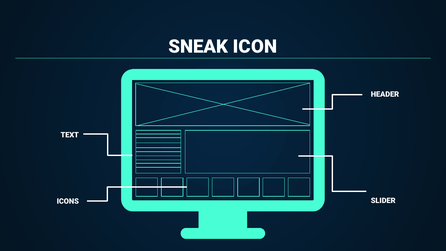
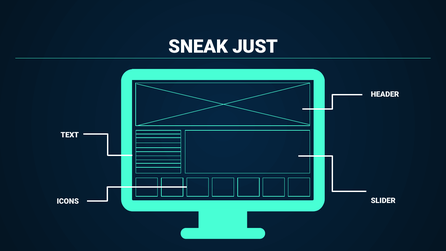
ICON: ICON -> JUST (255, 47)
